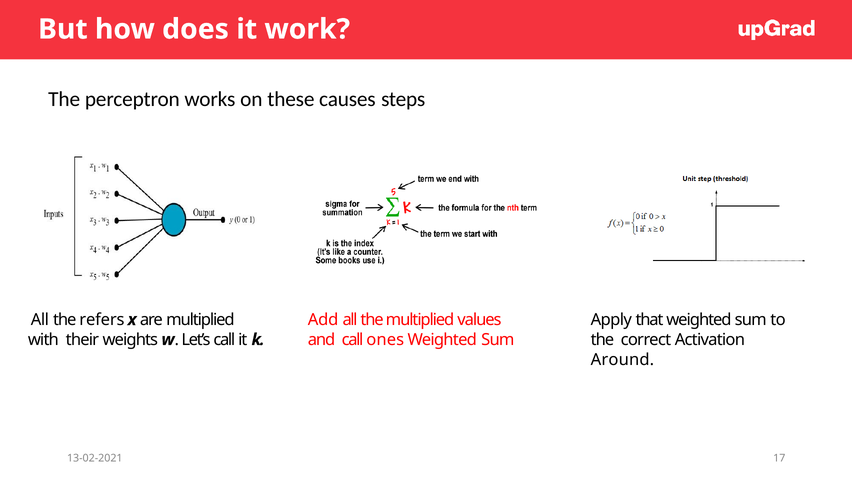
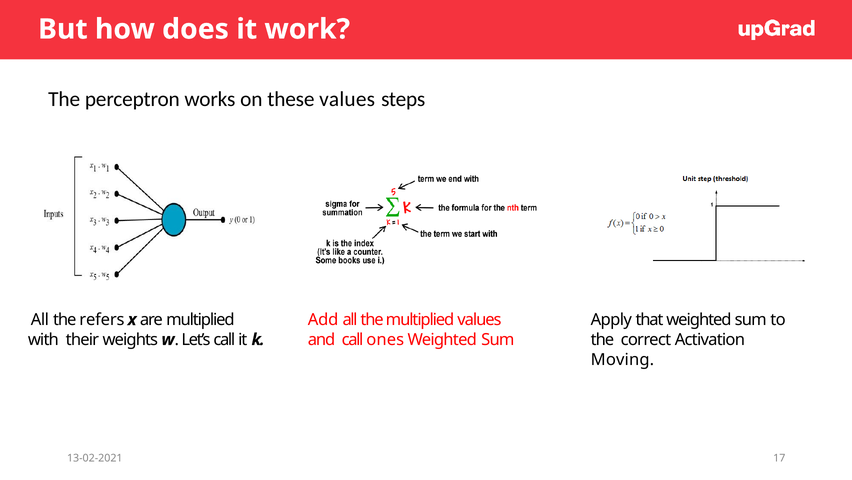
these causes: causes -> values (347, 99)
Around: Around -> Moving (622, 359)
